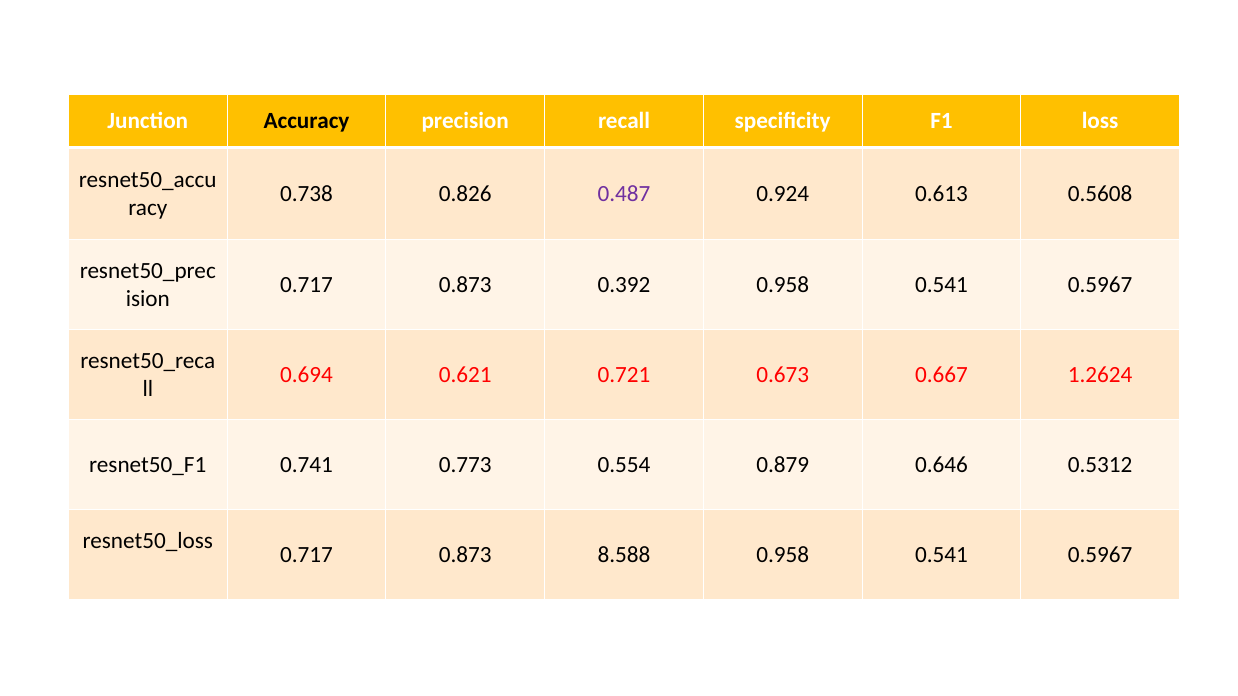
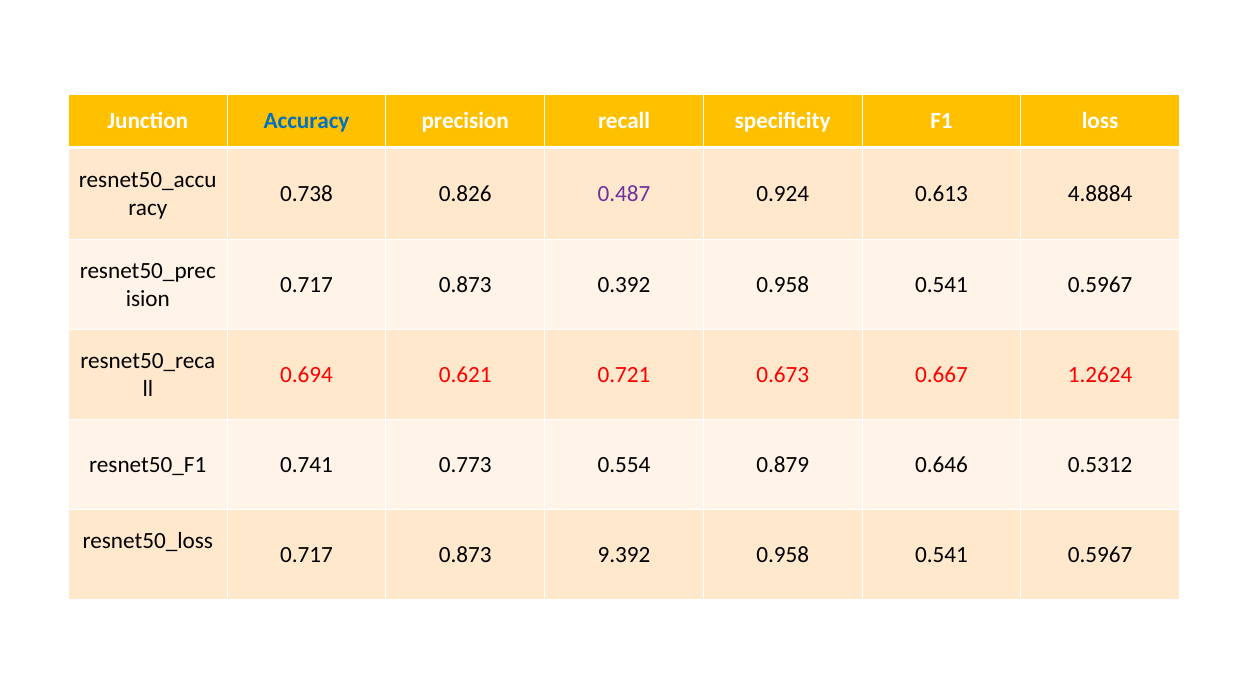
Accuracy colour: black -> blue (307, 121)
0.5608: 0.5608 -> 4.8884 (1100, 194)
8.588: 8.588 -> 9.392 (624, 555)
